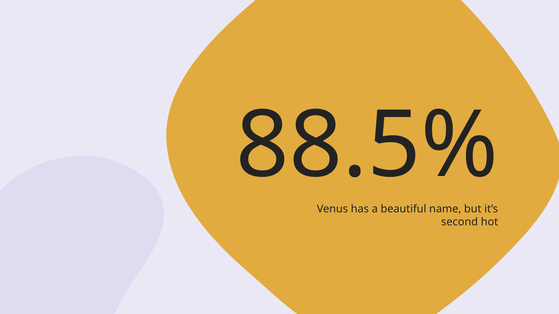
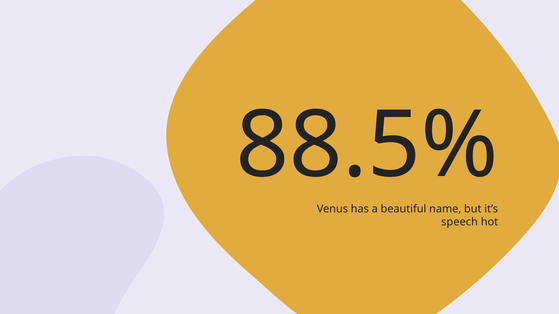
second: second -> speech (460, 222)
